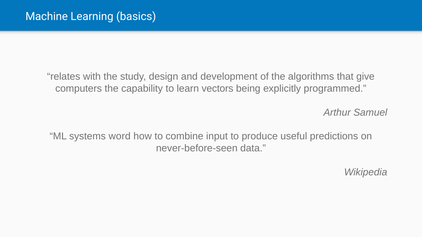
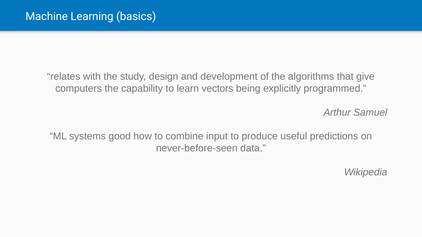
word: word -> good (120, 137)
